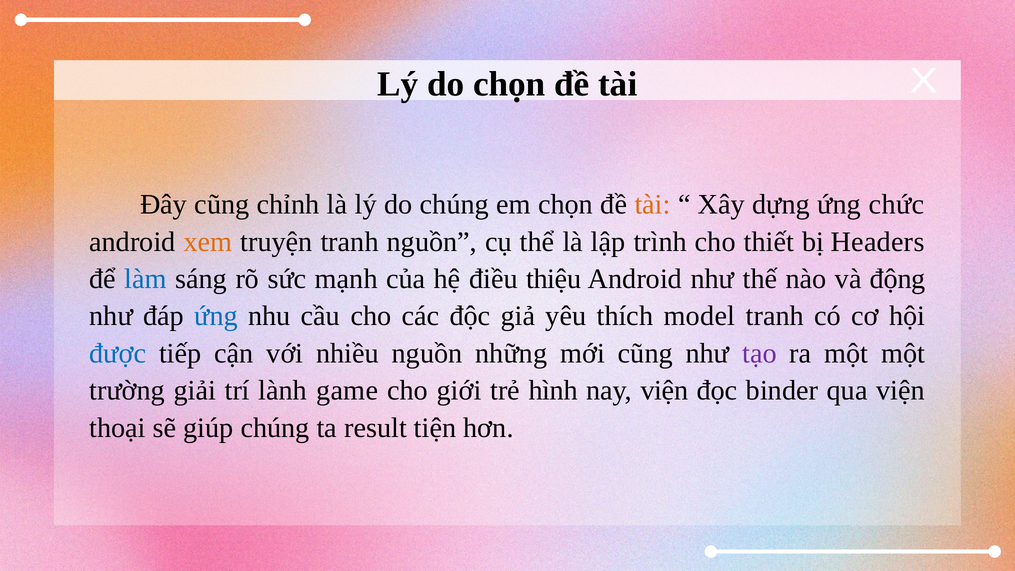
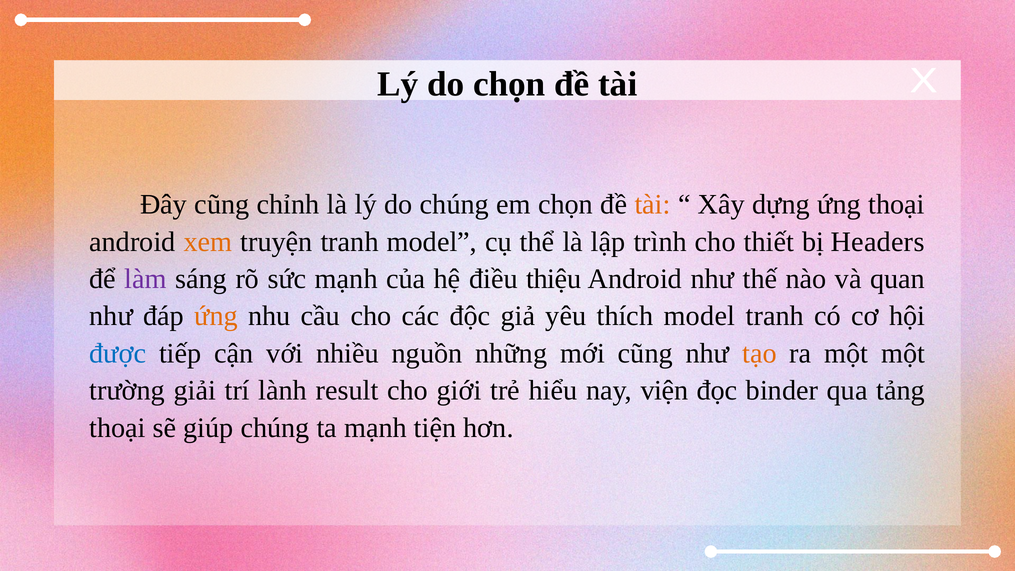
ứng chức: chức -> thoại (897, 205)
tranh nguồn: nguồn -> model (432, 242)
làm colour: blue -> purple (145, 279)
động: động -> quan (898, 279)
ứng colour: blue -> orange (216, 316)
tạo colour: purple -> orange (759, 353)
game: game -> result (347, 391)
hình: hình -> hiểu (553, 391)
qua viện: viện -> tảng (901, 391)
ta result: result -> mạnh (376, 428)
